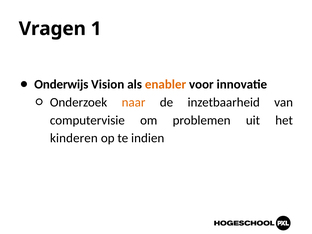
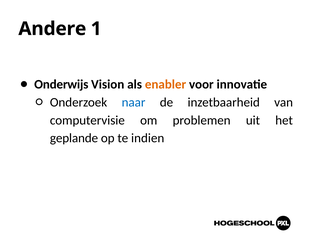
Vragen: Vragen -> Andere (52, 29)
naar colour: orange -> blue (134, 102)
kinderen: kinderen -> geplande (74, 138)
